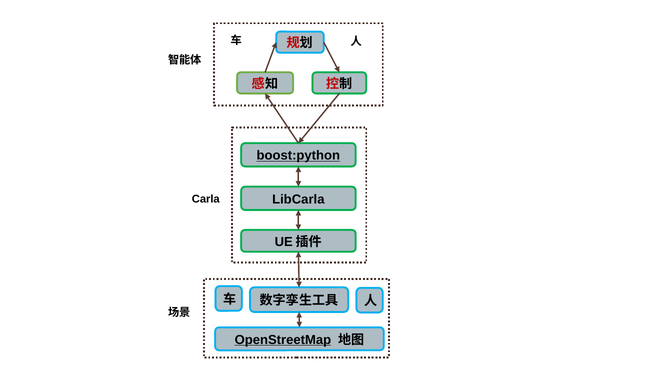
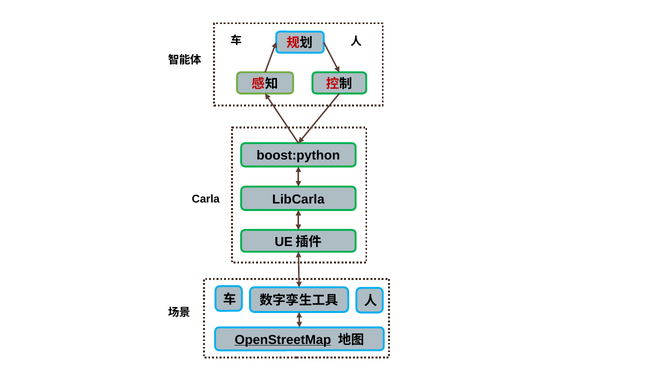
boost:python underline: present -> none (298, 156)
